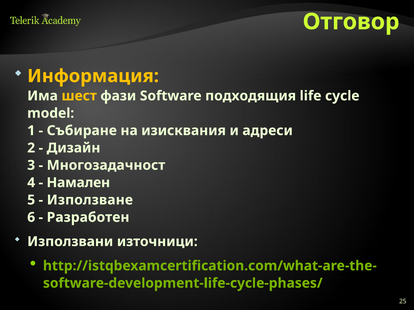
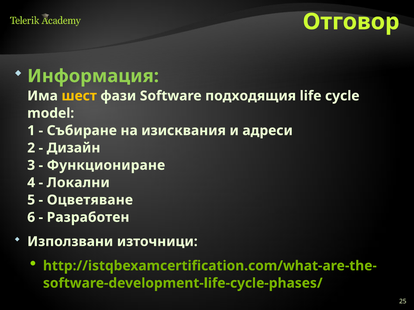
Информация colour: yellow -> light green (93, 76)
Многозадачност: Многозадачност -> Функциониране (106, 166)
Намален: Намален -> Локални (78, 183)
Използване: Използване -> Оцветяване (90, 200)
